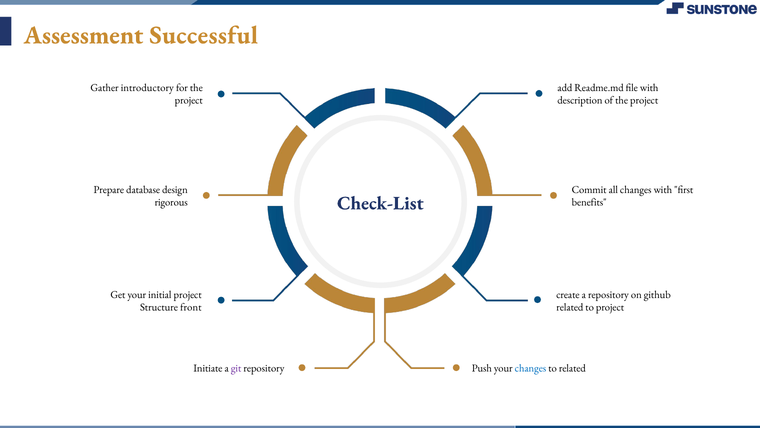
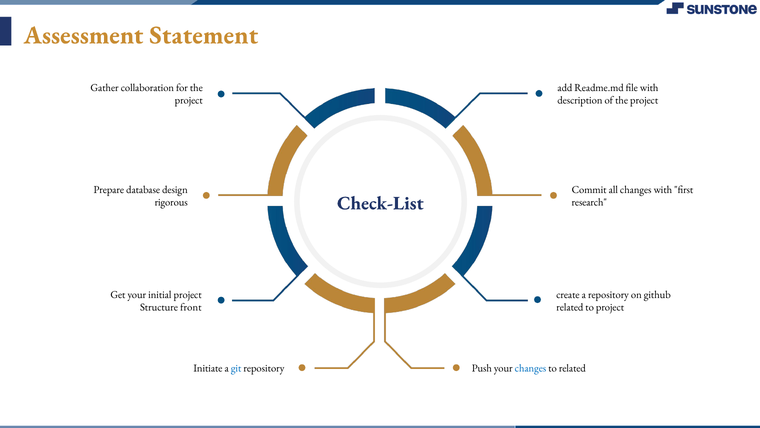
Successful: Successful -> Statement (204, 35)
introductory: introductory -> collaboration (147, 88)
benefits: benefits -> research (589, 202)
git colour: purple -> blue (236, 368)
